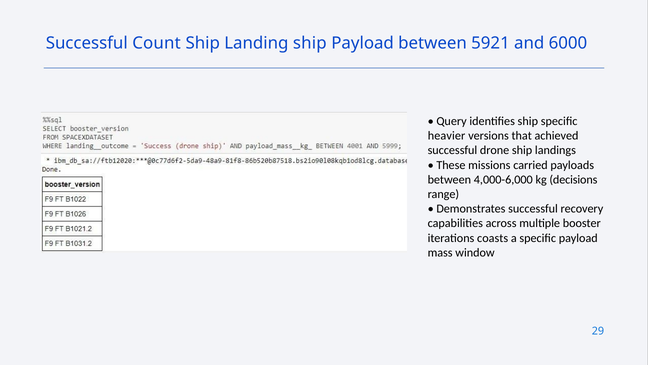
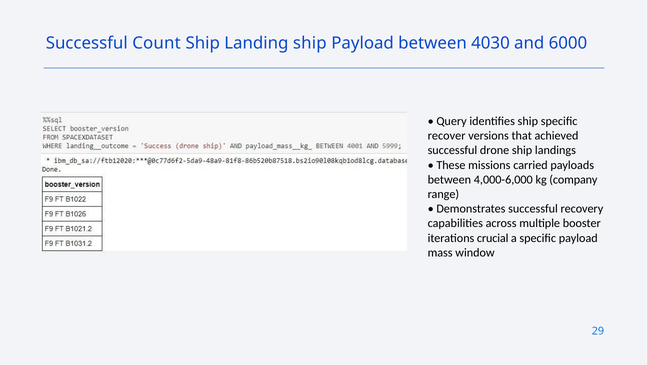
5921: 5921 -> 4030 (490, 43)
heavier: heavier -> recover (447, 136)
decisions: decisions -> company (573, 179)
coasts: coasts -> crucial (493, 238)
